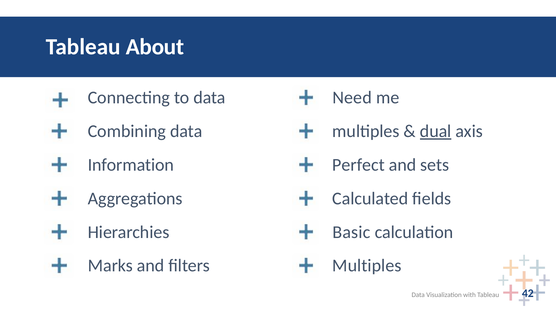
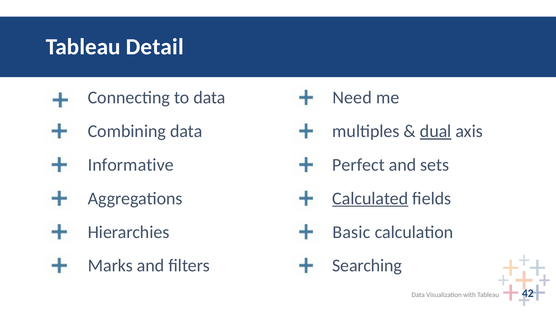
About: About -> Detail (155, 47)
Information: Information -> Informative (131, 165)
Calculated underline: none -> present (370, 198)
Multiples: Multiples -> Searching (367, 265)
